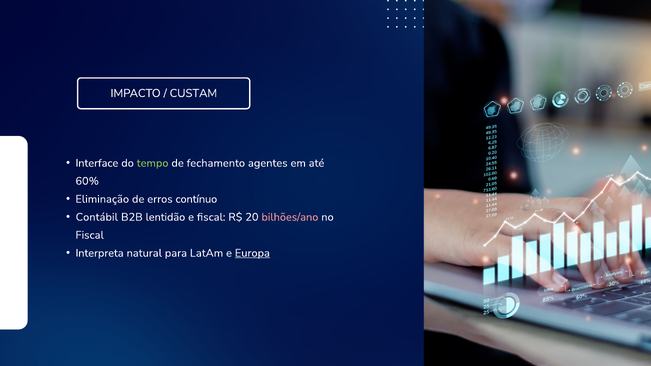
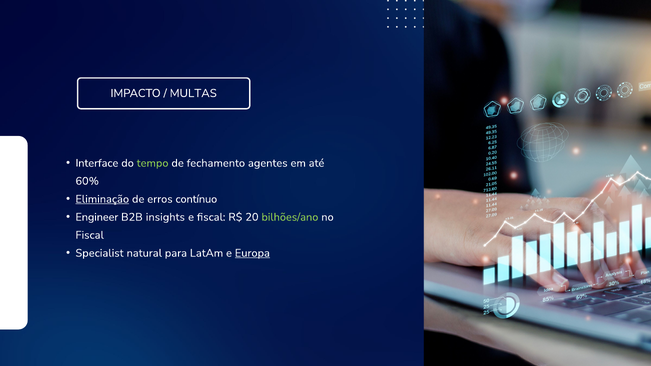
CUSTAM: CUSTAM -> MULTAS (193, 93)
Eliminação underline: none -> present (102, 199)
Contábil: Contábil -> Engineer (97, 217)
lentidão: lentidão -> insights (165, 217)
bilhões/ano colour: pink -> light green (290, 217)
Interpreta: Interpreta -> Specialist (99, 253)
